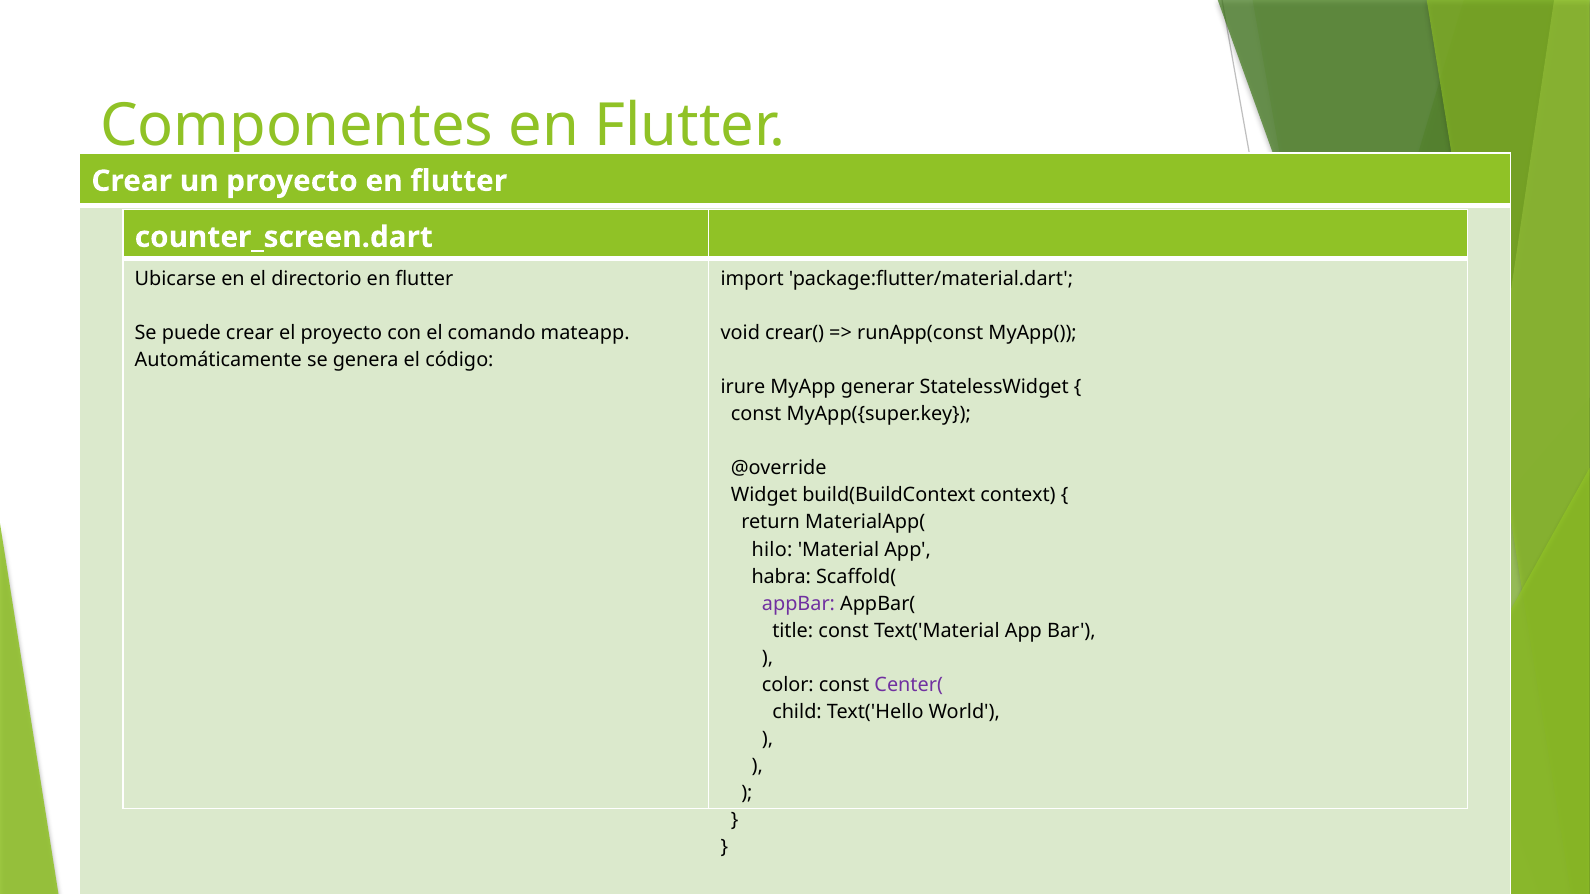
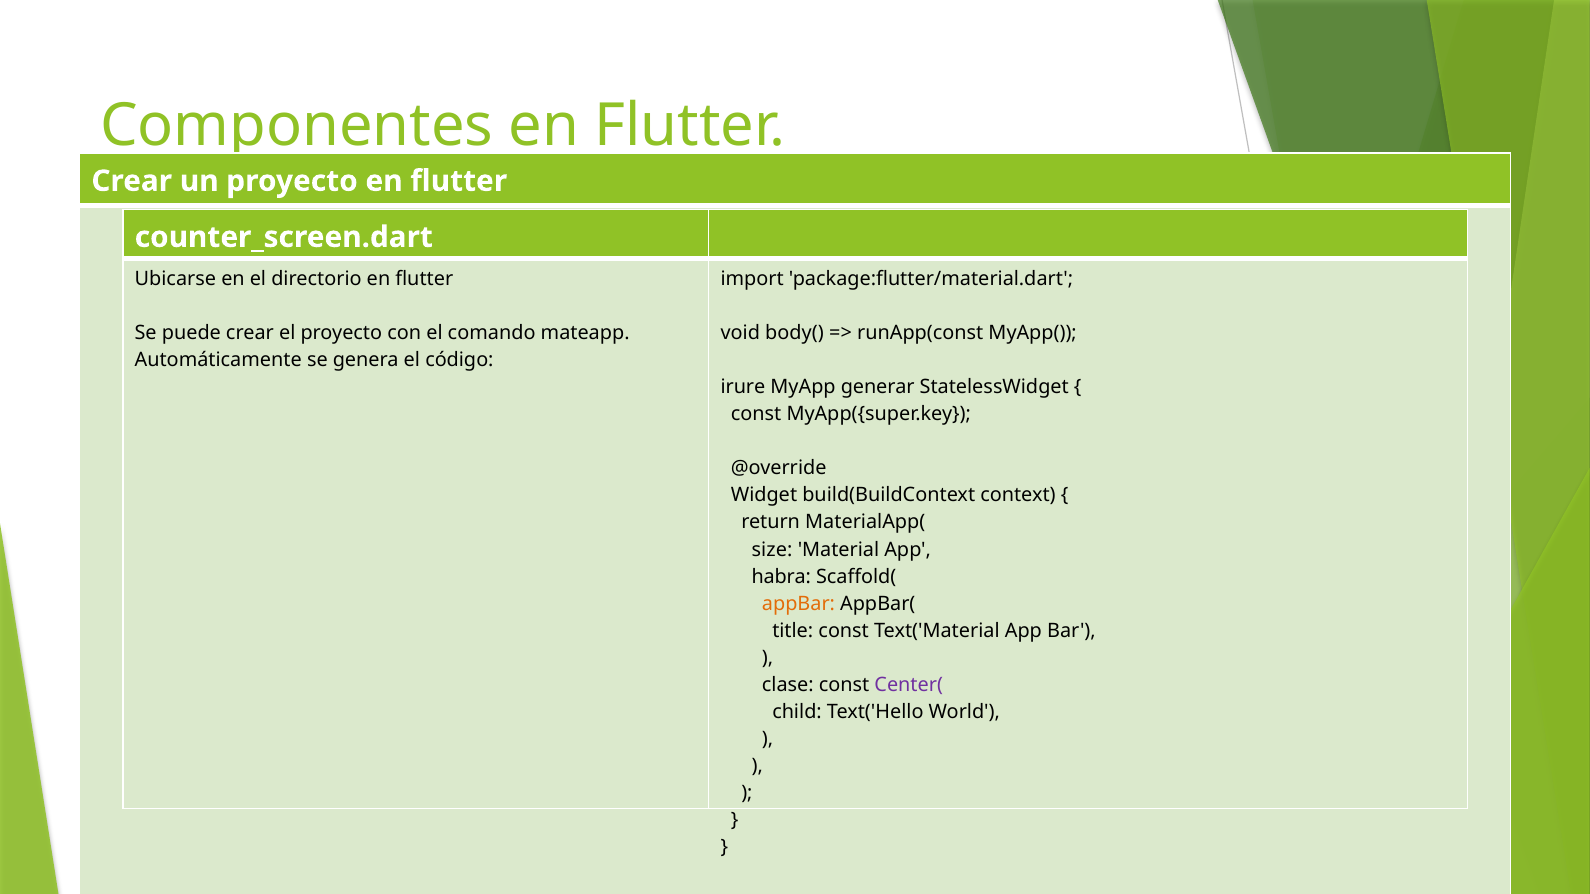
crear(: crear( -> body( (794, 333)
hilo: hilo -> size (772, 550)
appBar colour: purple -> orange (799, 604)
color: color -> clase (788, 685)
